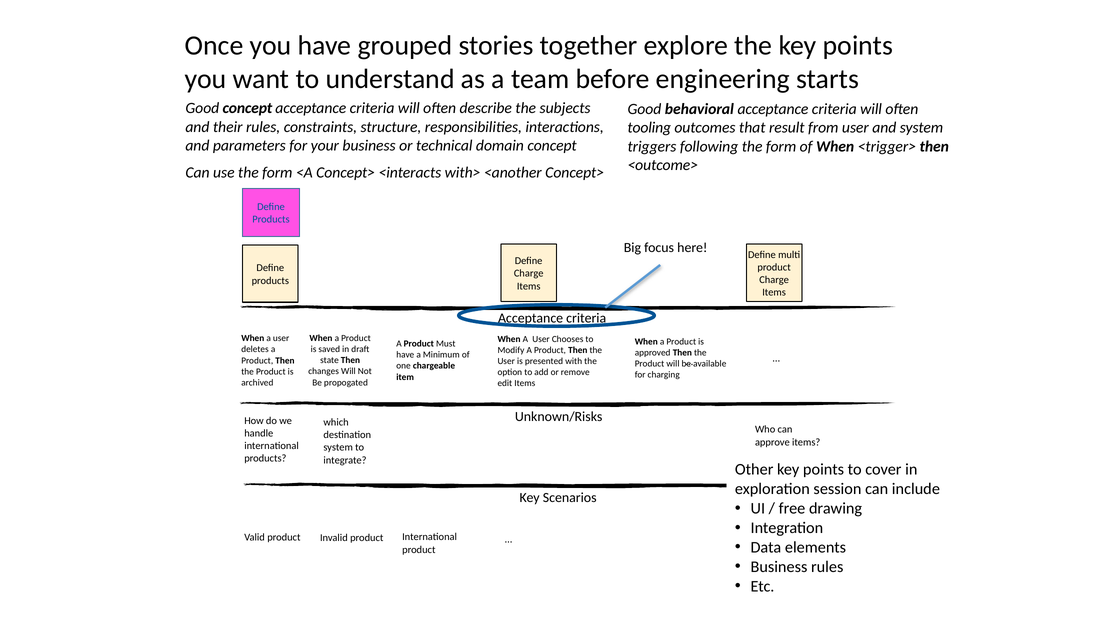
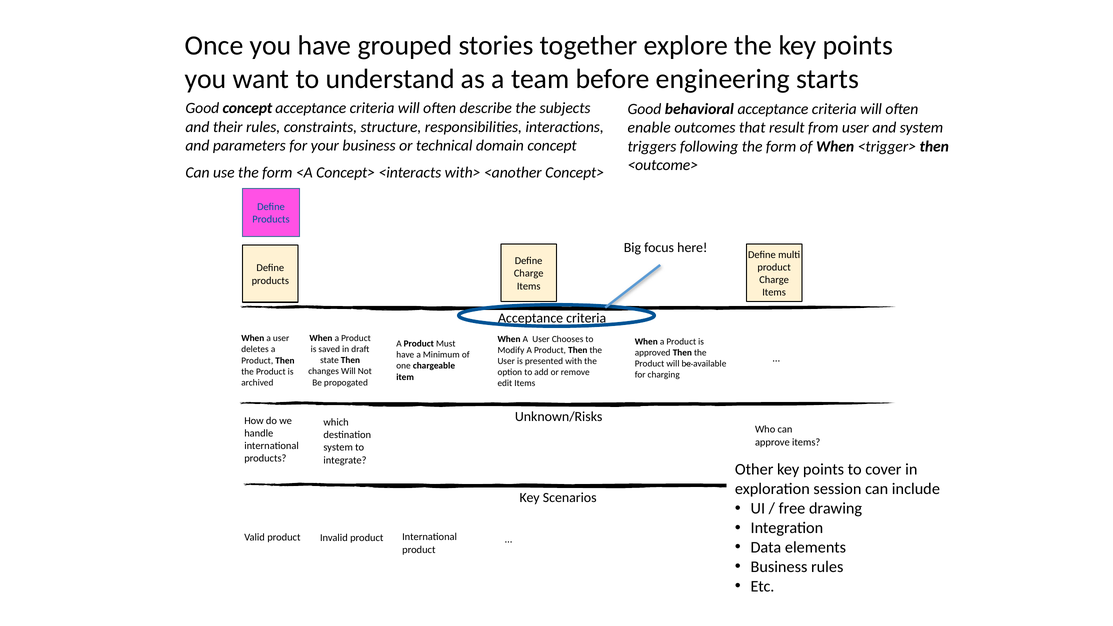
tooling: tooling -> enable (649, 128)
